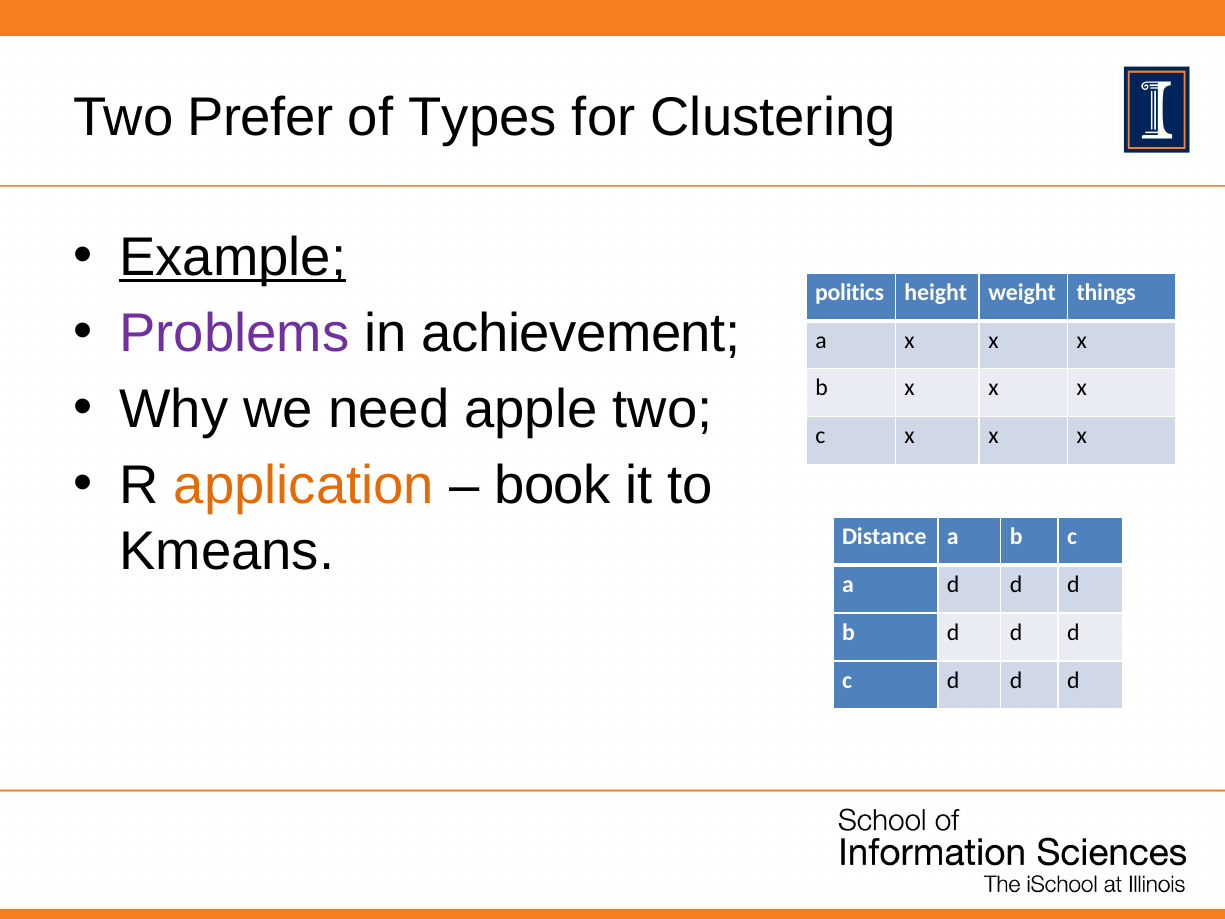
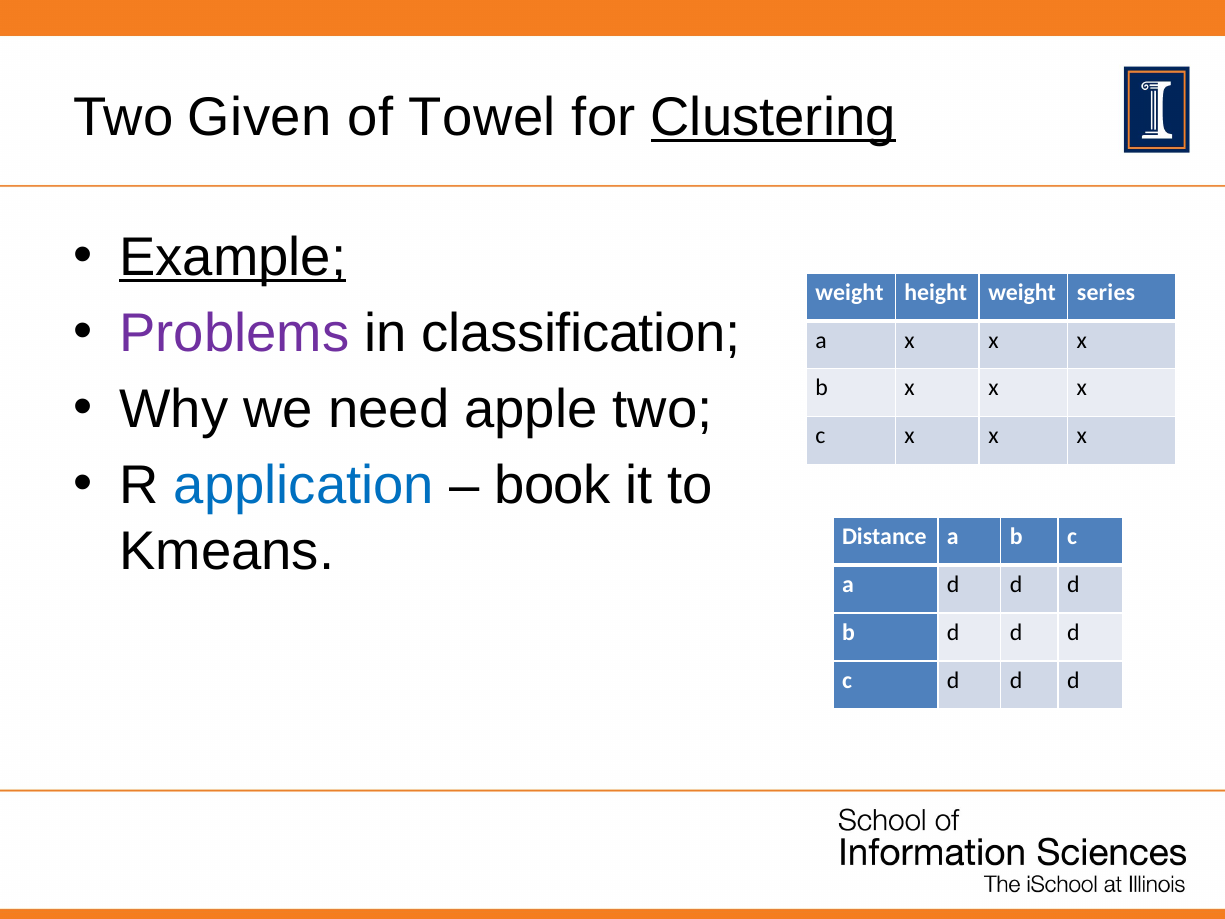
Prefer: Prefer -> Given (260, 117)
Types: Types -> Towel (482, 117)
Clustering underline: none -> present (773, 117)
politics: politics -> weight (849, 292)
things: things -> series (1106, 292)
achievement: achievement -> classification (581, 333)
application colour: orange -> blue (304, 486)
